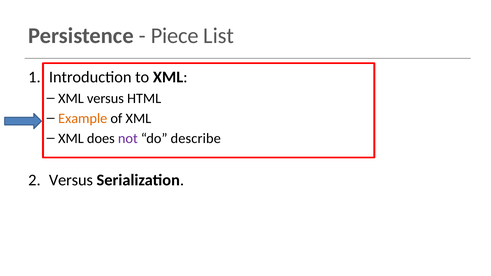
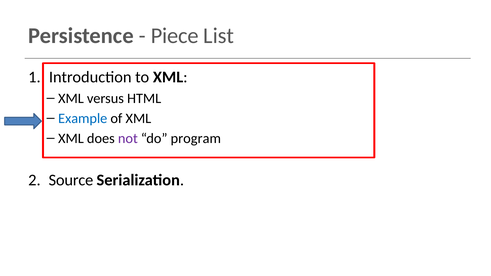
Example colour: orange -> blue (83, 118)
describe: describe -> program (196, 138)
Versus: Versus -> Source (71, 180)
